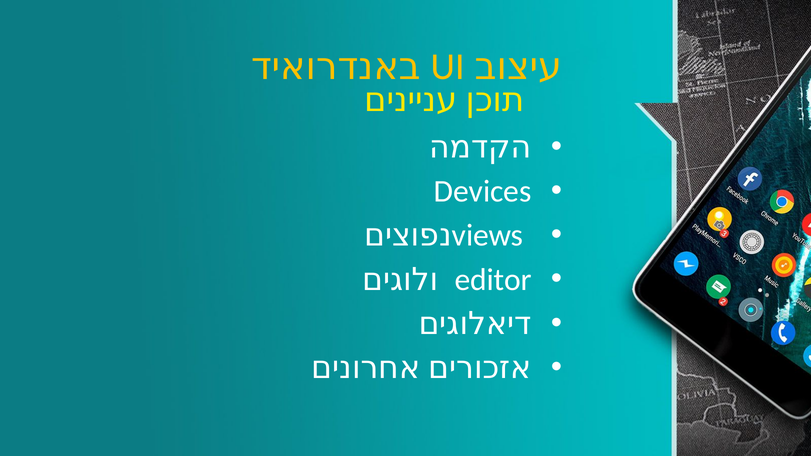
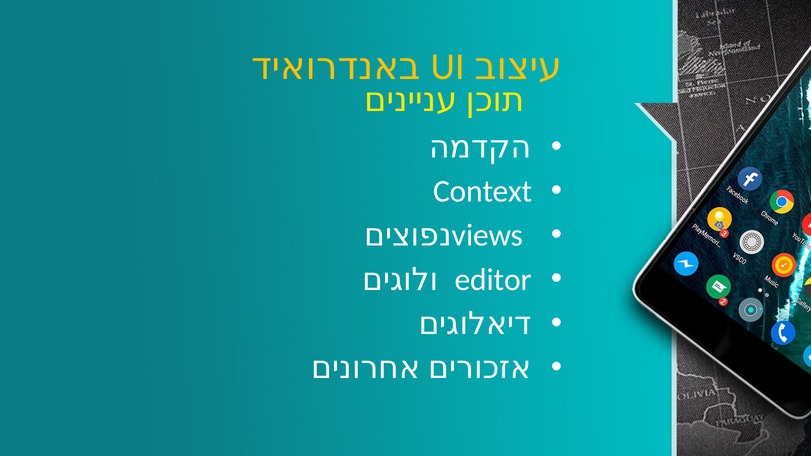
Devices: Devices -> Context (483, 192)
